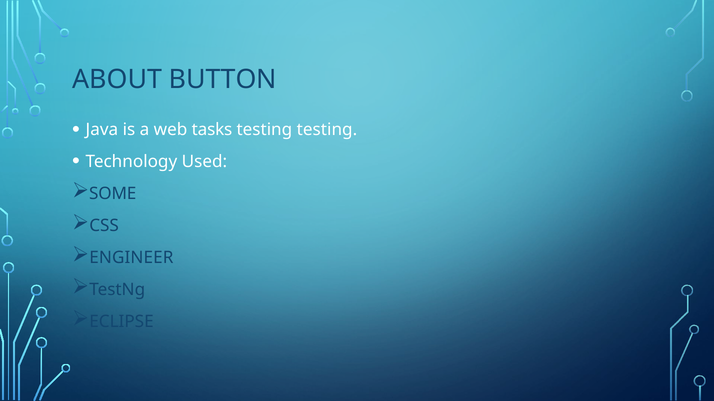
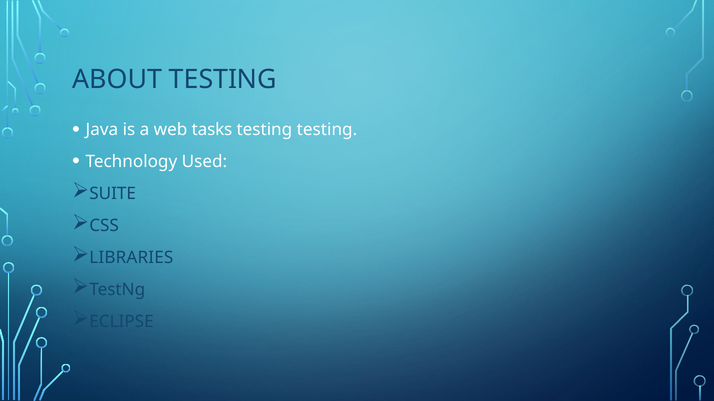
ABOUT BUTTON: BUTTON -> TESTING (223, 79)
SOME: SOME -> SUITE (113, 194)
ENGINEER: ENGINEER -> LIBRARIES (131, 258)
